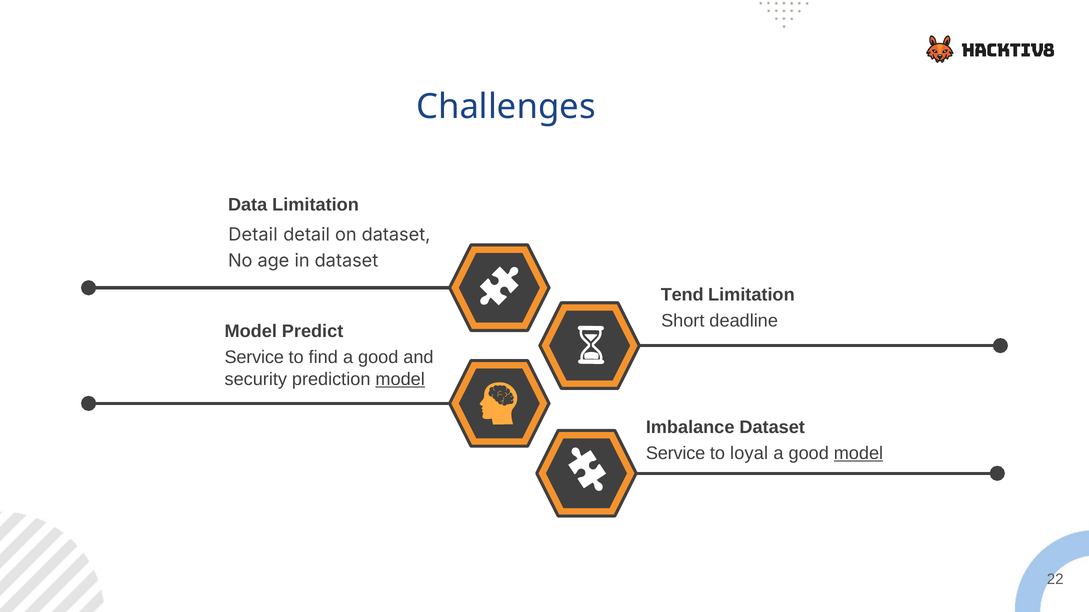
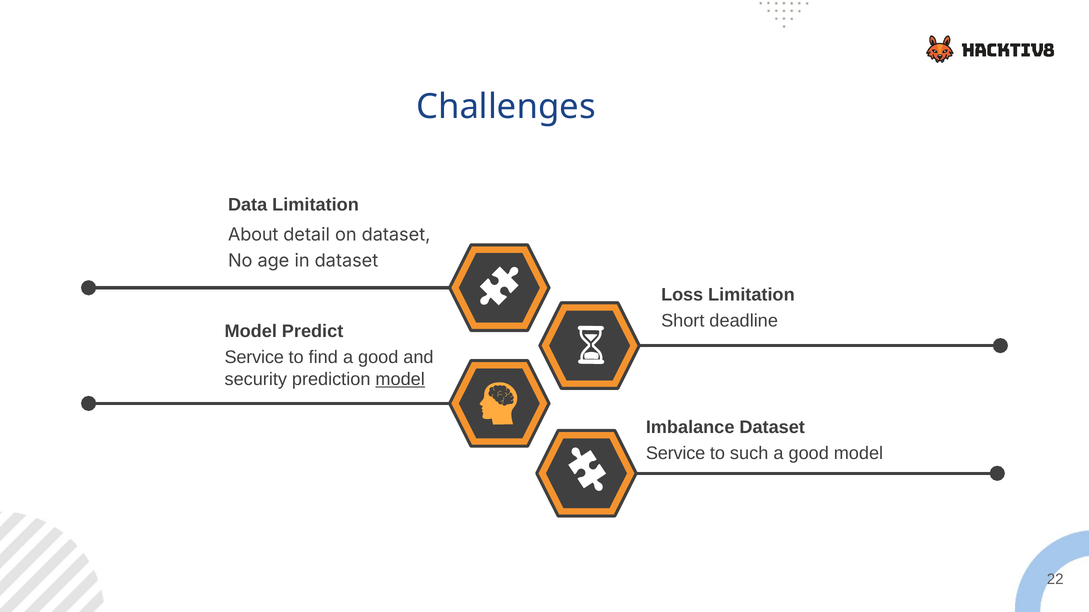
Detail: Detail -> About (253, 235)
Tend: Tend -> Loss (682, 295)
loyal: loyal -> such (749, 454)
model underline: present -> none (858, 454)
